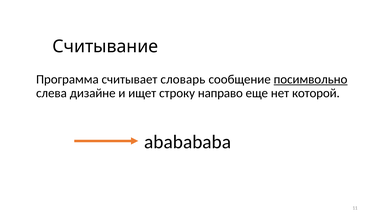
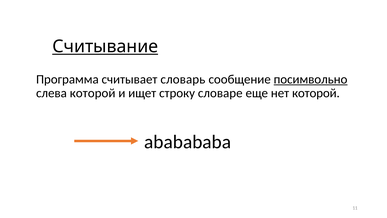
Считывание underline: none -> present (105, 47)
слева дизайне: дизайне -> которой (93, 93)
направо: направо -> словаре (220, 93)
